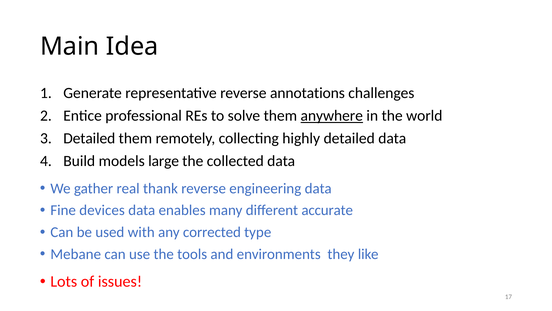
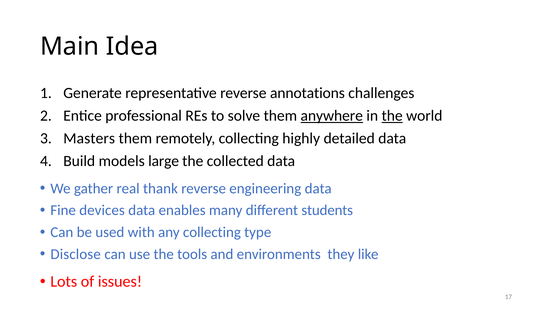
the underline: none -> present (392, 116)
Detailed: Detailed -> Masters (89, 138)
accurate: accurate -> students (327, 210)
any corrected: corrected -> collecting (212, 232)
Mebane: Mebane -> Disclose (76, 254)
